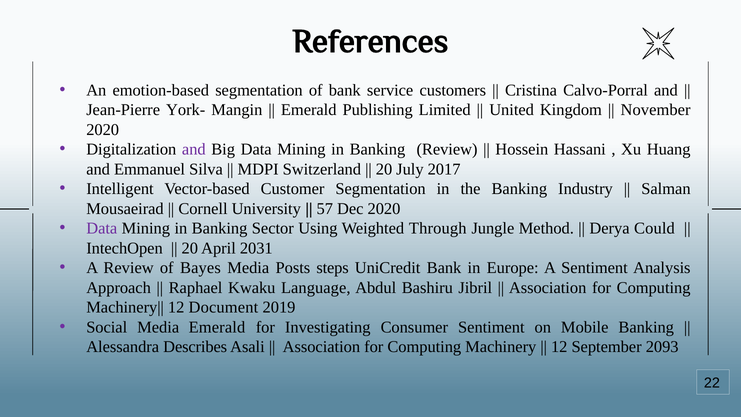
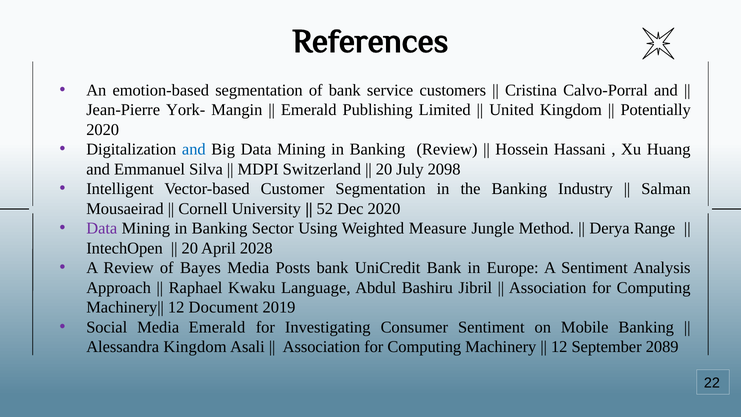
November: November -> Potentially (656, 110)
and colour: purple -> blue (194, 149)
2017: 2017 -> 2098 (444, 169)
57: 57 -> 52 (325, 209)
Through: Through -> Measure (438, 228)
Could: Could -> Range (655, 228)
2031: 2031 -> 2028 (256, 248)
Posts steps: steps -> bank (333, 268)
Alessandra Describes: Describes -> Kingdom (195, 347)
2093: 2093 -> 2089 (662, 347)
